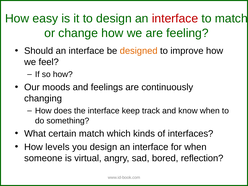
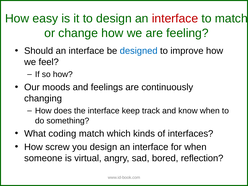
designed colour: orange -> blue (139, 51)
certain: certain -> coding (62, 134)
levels: levels -> screw (57, 147)
